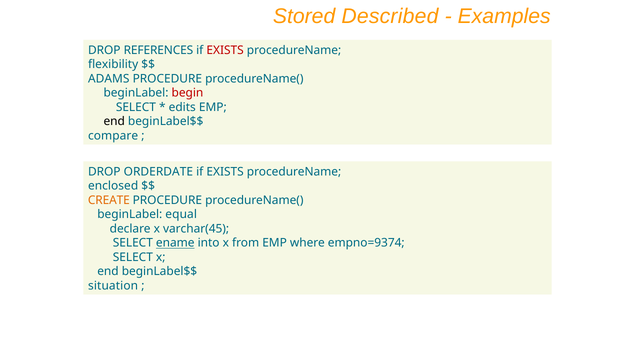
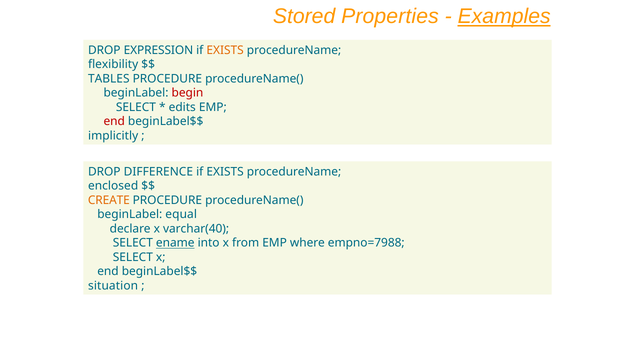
Described: Described -> Properties (390, 17)
Examples underline: none -> present (504, 17)
REFERENCES: REFERENCES -> EXPRESSION (158, 50)
EXISTS colour: red -> orange (225, 50)
ADAMS: ADAMS -> TABLES (109, 79)
end colour: black -> red (114, 122)
compare: compare -> implicitly (113, 136)
ORDERDATE: ORDERDATE -> DIFFERENCE (158, 172)
varchar(45: varchar(45 -> varchar(40 (196, 229)
empno=9374: empno=9374 -> empno=7988 (366, 243)
